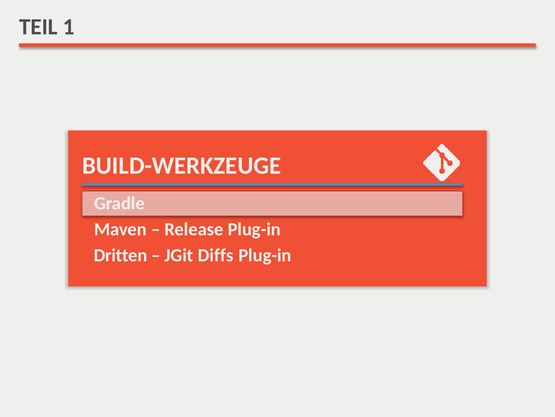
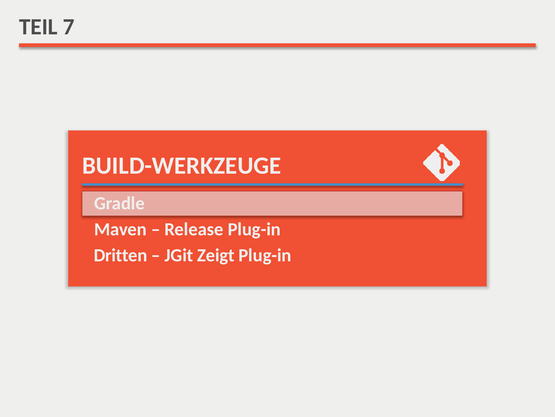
1: 1 -> 7 (69, 27)
Diffs: Diffs -> Zeigt (216, 255)
